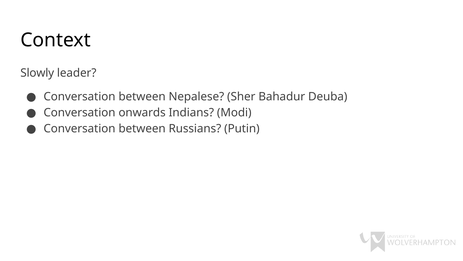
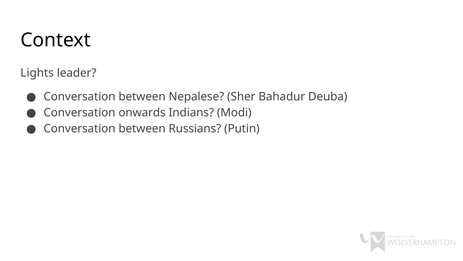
Slowly: Slowly -> Lights (37, 73)
